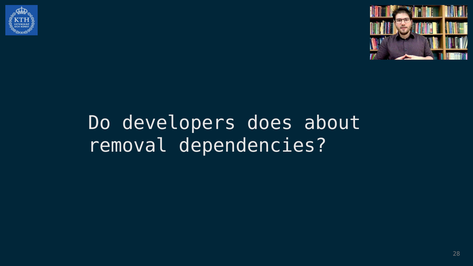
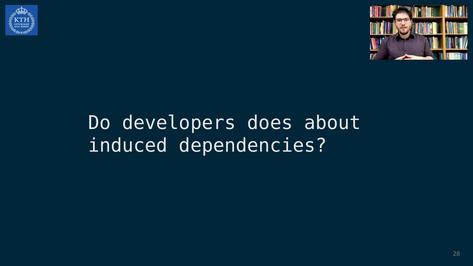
removal: removal -> induced (128, 146)
